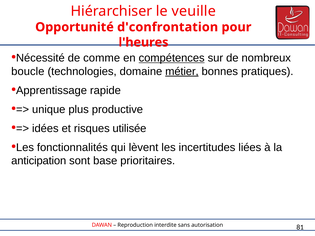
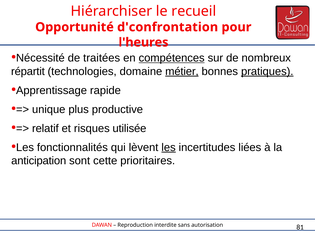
veuille: veuille -> recueil (194, 11)
comme: comme -> traitées (102, 58)
boucle: boucle -> répartit (28, 71)
pratiques underline: none -> present (267, 71)
idées: idées -> relatif (45, 129)
les underline: none -> present (169, 148)
base: base -> cette (105, 161)
